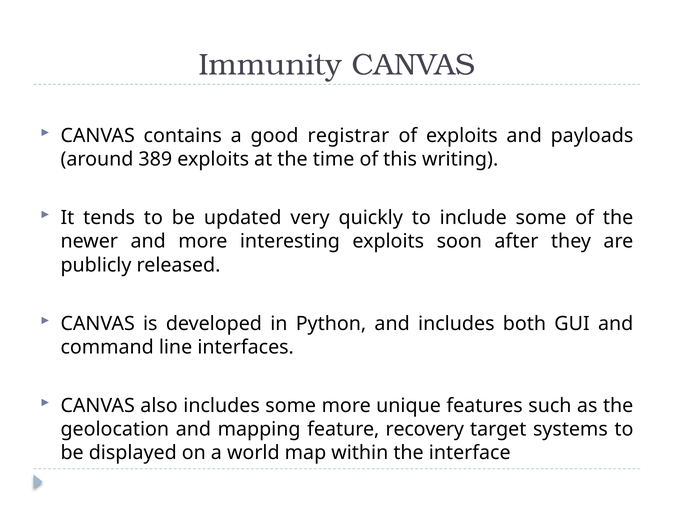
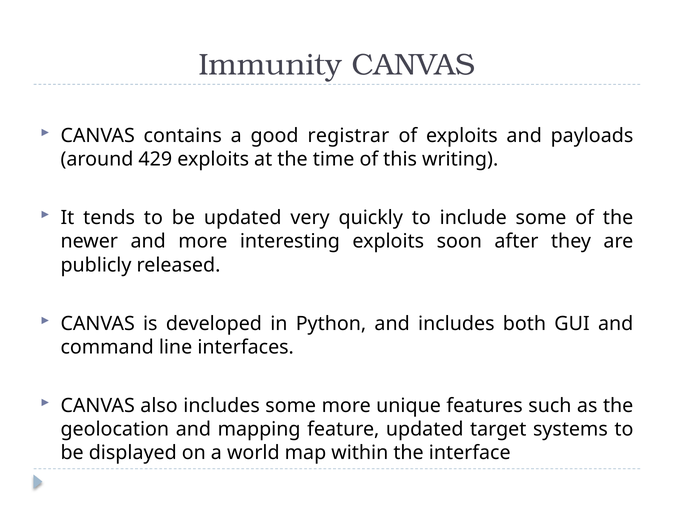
389: 389 -> 429 (155, 159)
feature recovery: recovery -> updated (425, 429)
